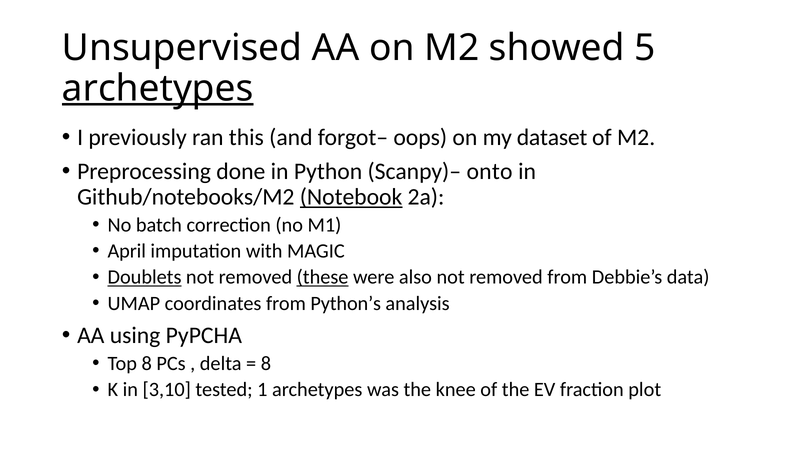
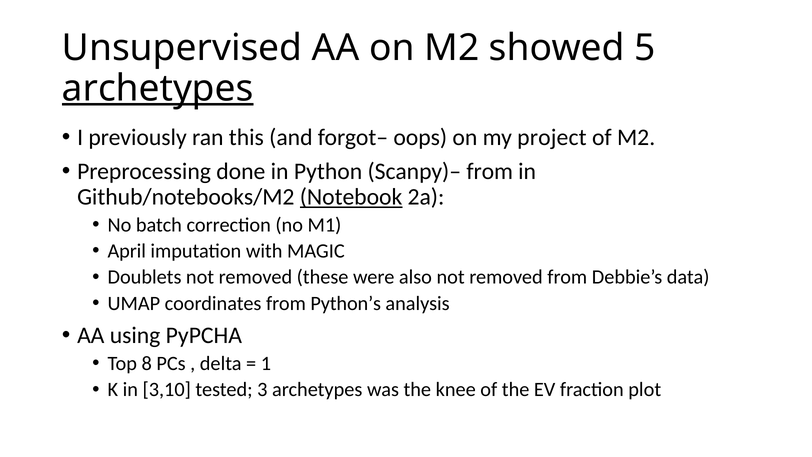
dataset: dataset -> project (552, 137)
Scanpy)– onto: onto -> from (490, 171)
Doublets underline: present -> none (145, 277)
these underline: present -> none (323, 277)
8: 8 -> 1 (266, 363)
1: 1 -> 3 (262, 389)
